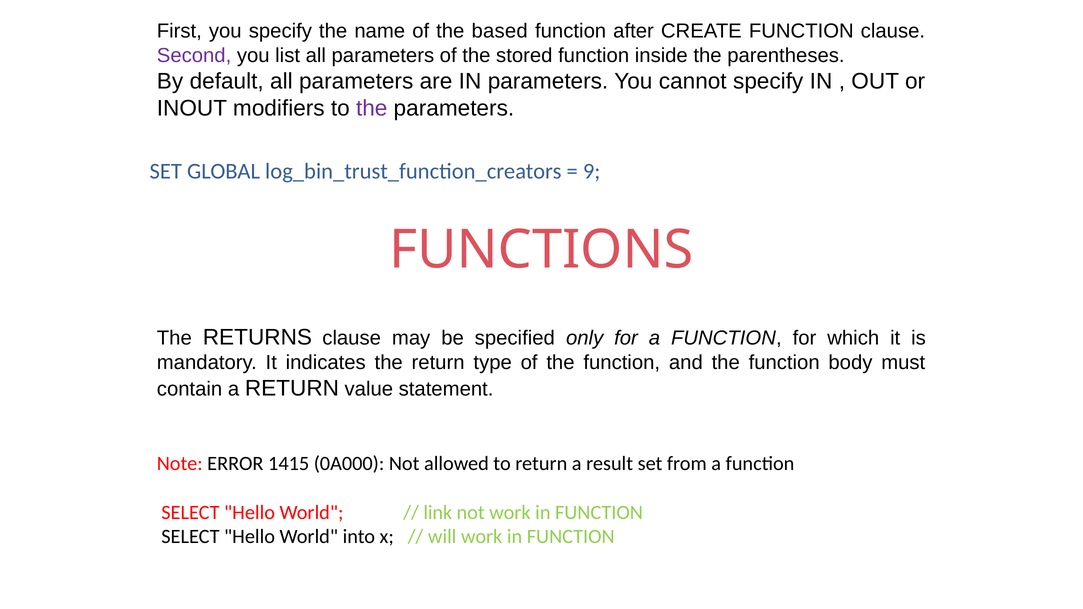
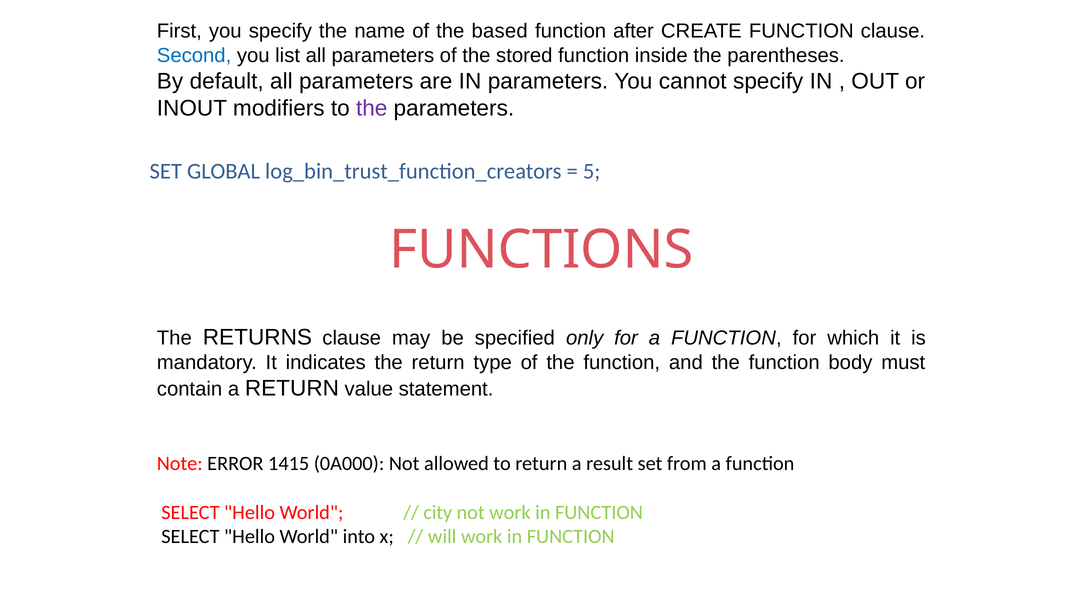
Second colour: purple -> blue (194, 55)
9: 9 -> 5 (592, 171)
link: link -> city (438, 513)
